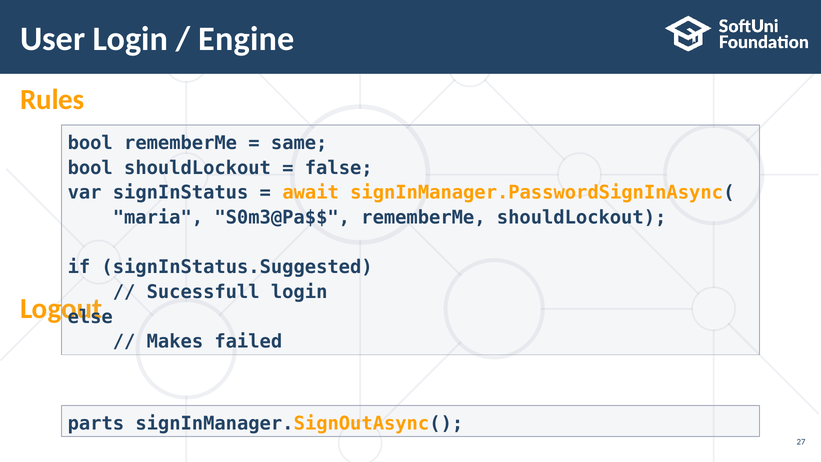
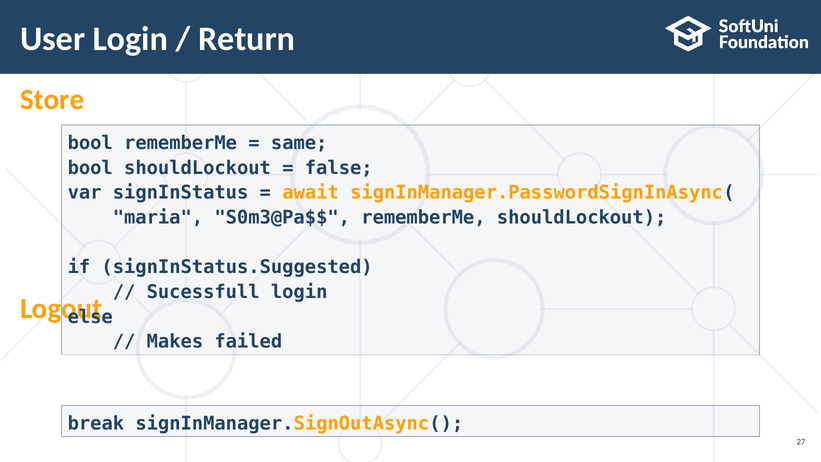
Engine: Engine -> Return (247, 39)
Rules: Rules -> Store (52, 99)
parts: parts -> break (96, 423)
